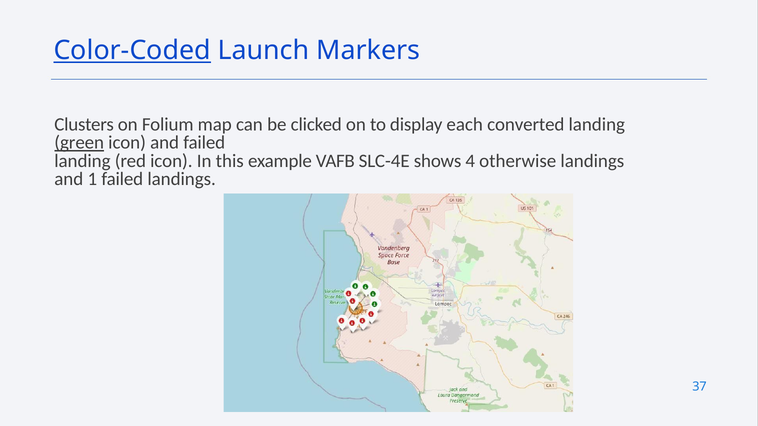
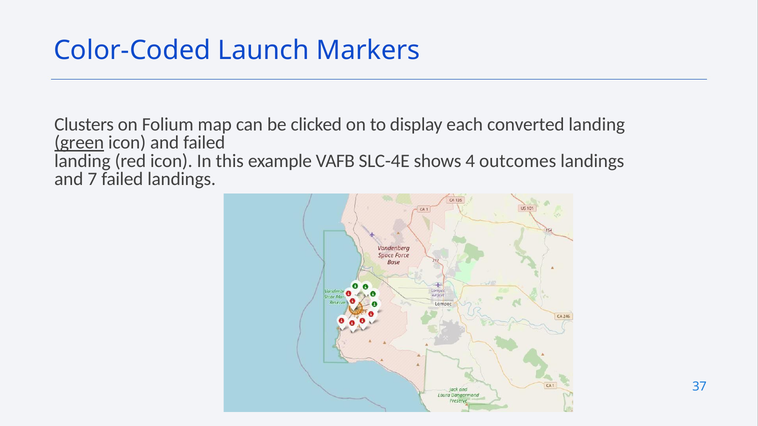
Color-Coded underline: present -> none (132, 51)
otherwise: otherwise -> outcomes (518, 161)
1: 1 -> 7 (92, 179)
